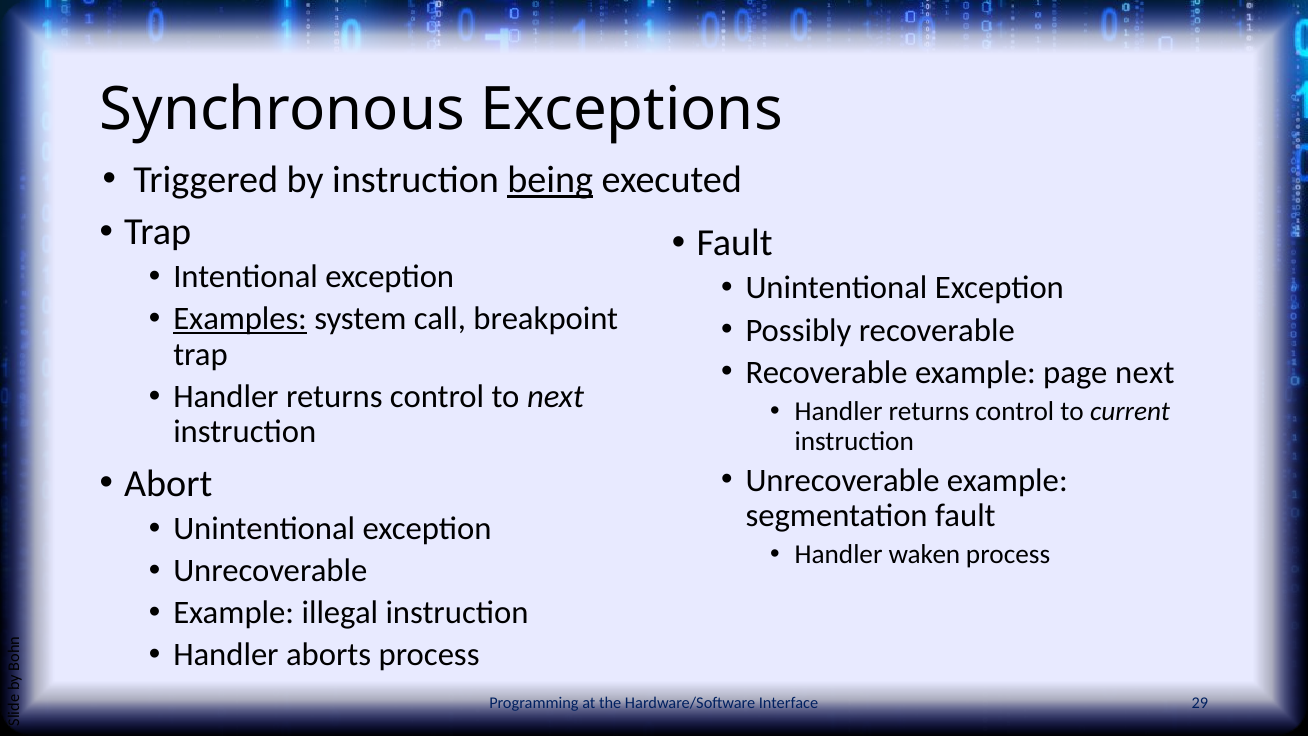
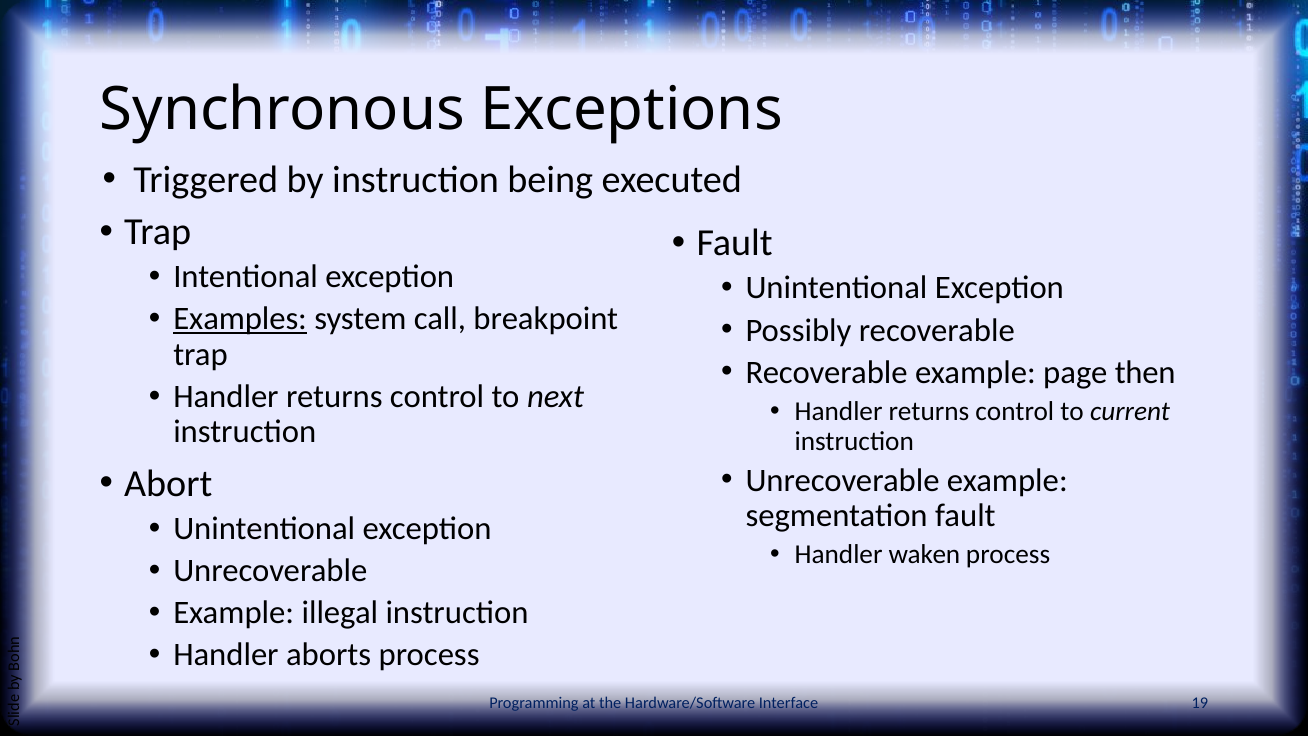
being underline: present -> none (550, 180)
page next: next -> then (1145, 372)
29: 29 -> 19 (1200, 702)
